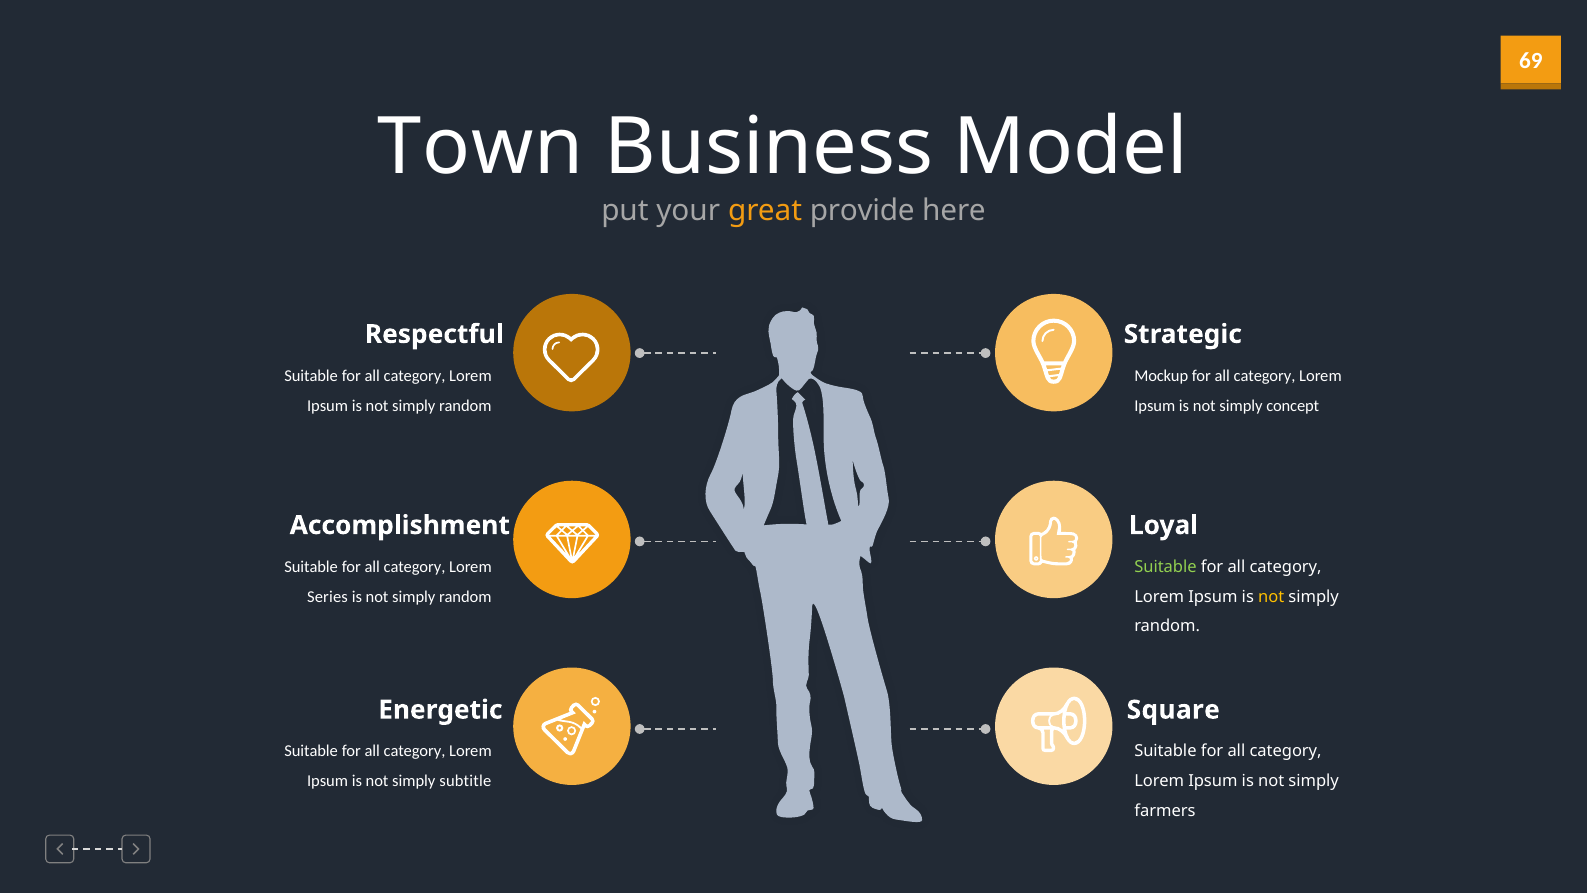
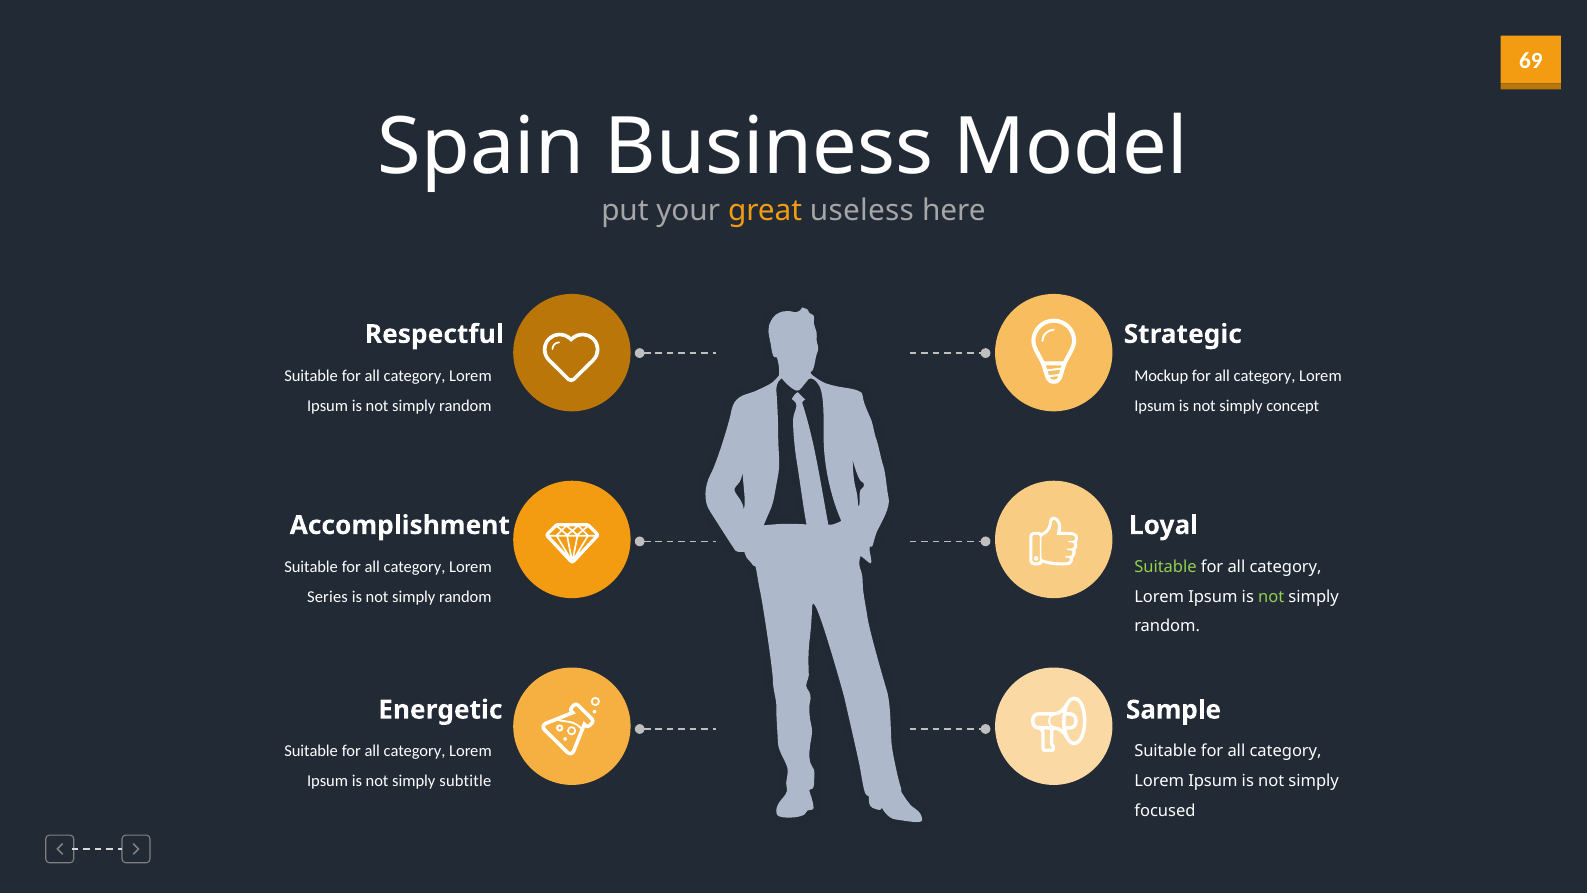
Town: Town -> Spain (481, 148)
provide: provide -> useless (862, 210)
not colour: yellow -> light green (1271, 596)
Square: Square -> Sample (1173, 710)
farmers: farmers -> focused (1165, 811)
